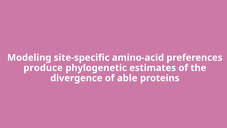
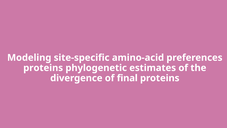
produce: produce -> proteins (43, 68)
able: able -> final (127, 78)
